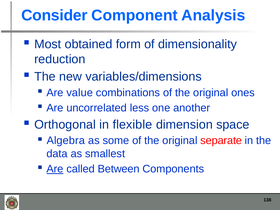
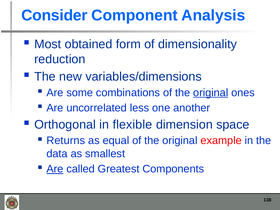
value: value -> some (80, 93)
original underline: none -> present (211, 93)
Algebra: Algebra -> Returns (66, 141)
some: some -> equal (116, 141)
separate: separate -> example (221, 141)
Between: Between -> Greatest (119, 169)
